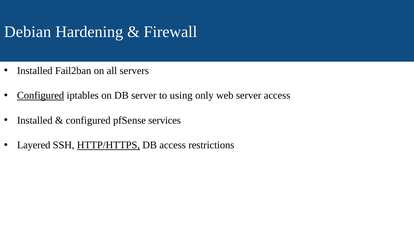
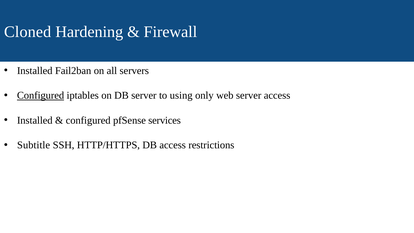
Debian: Debian -> Cloned (28, 32)
Layered: Layered -> Subtitle (34, 145)
HTTP/HTTPS underline: present -> none (108, 145)
